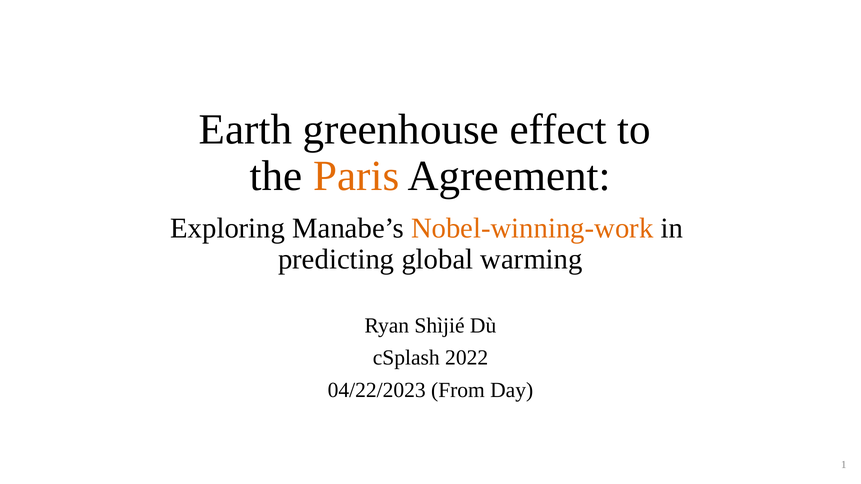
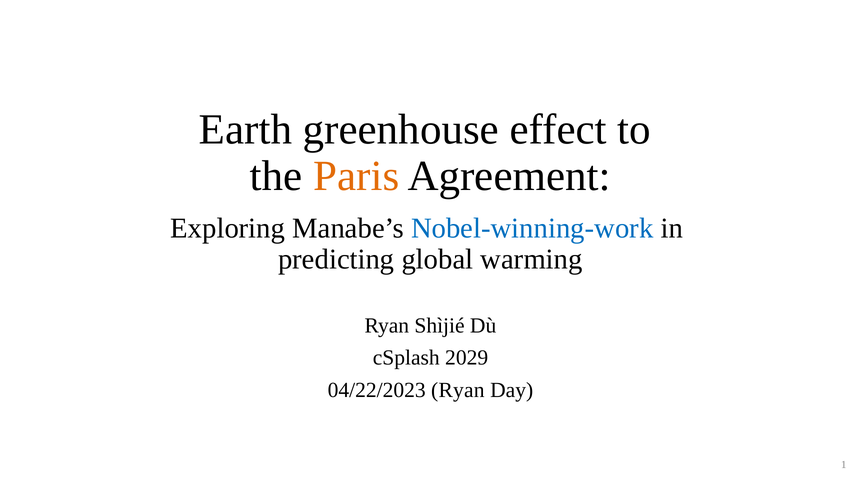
Nobel-winning-work colour: orange -> blue (532, 229)
2022: 2022 -> 2029 (467, 358)
04/22/2023 From: From -> Ryan (458, 390)
